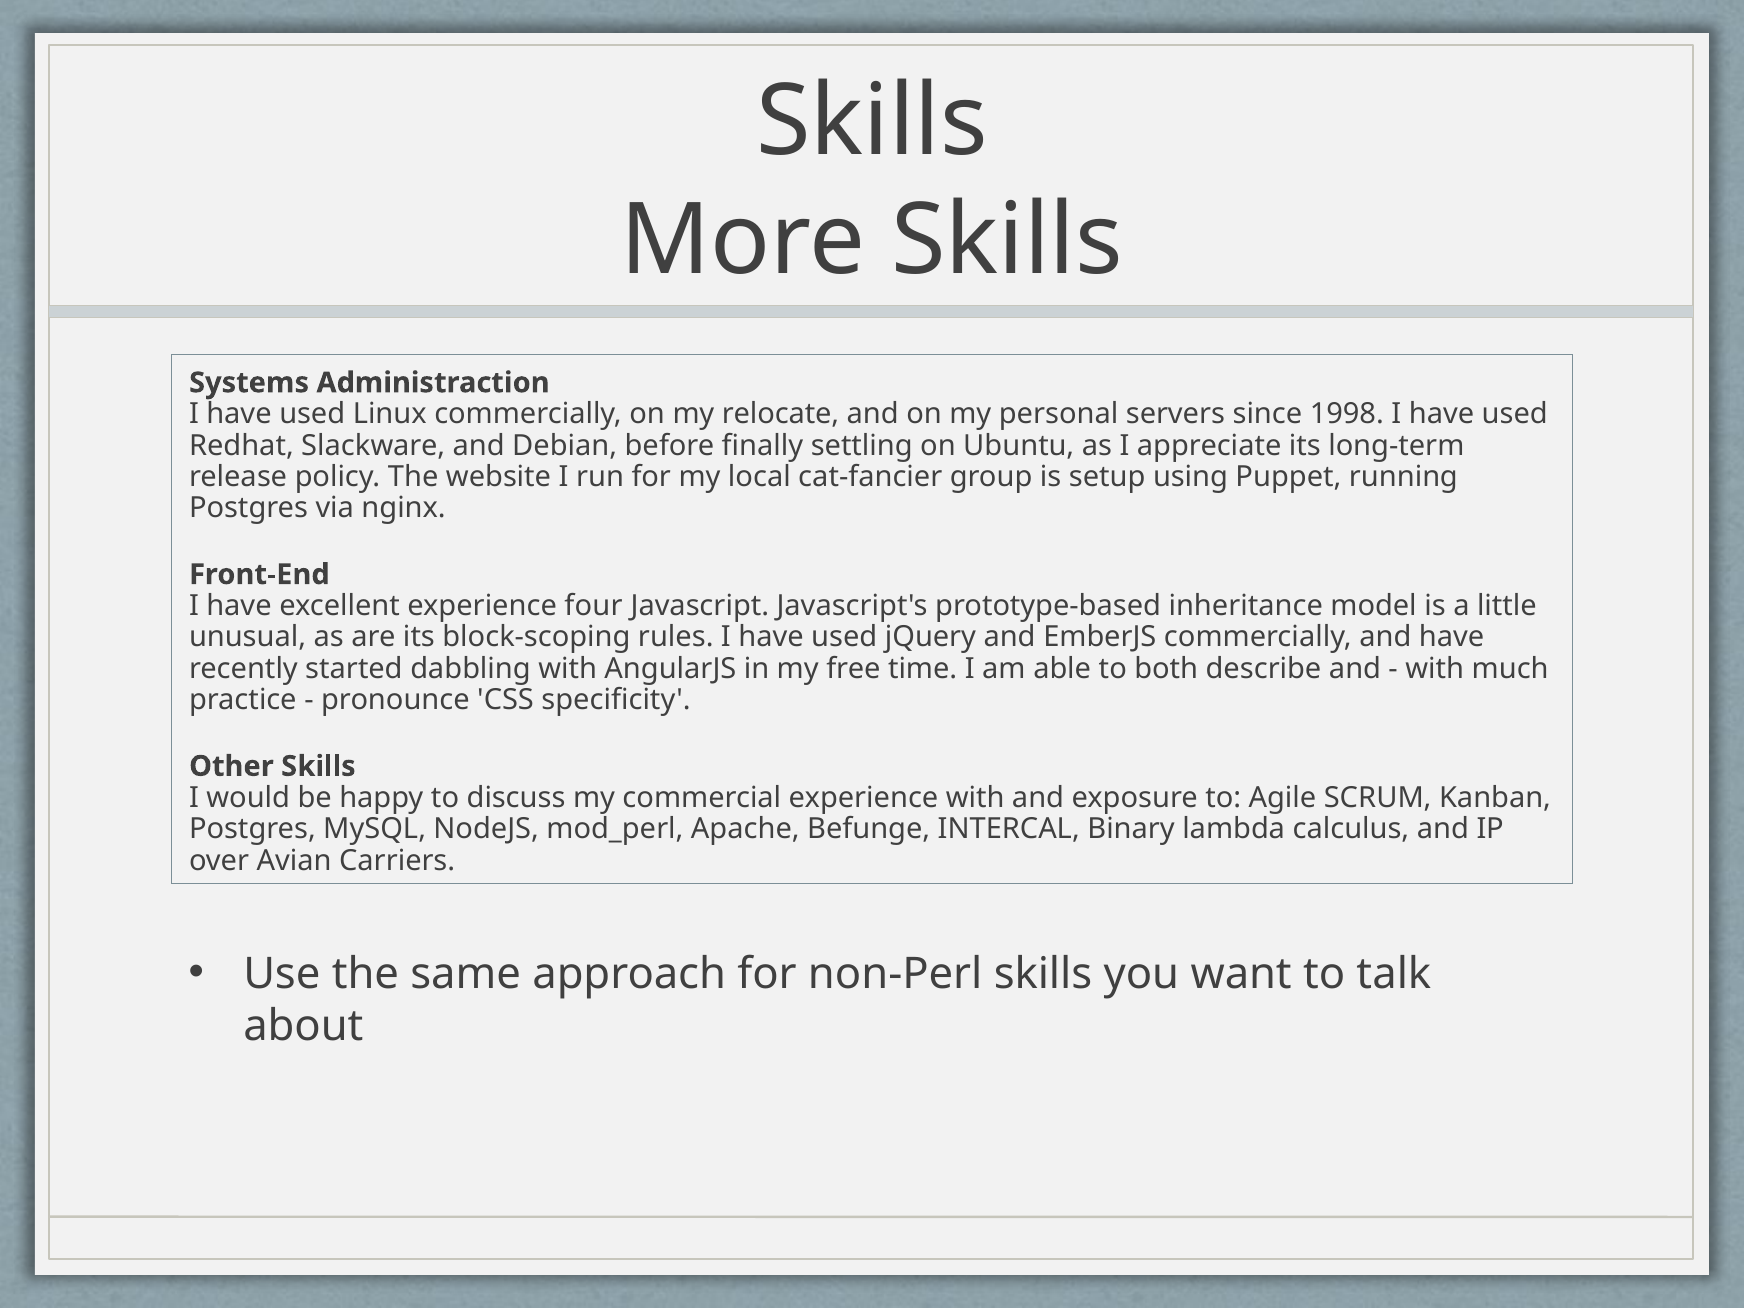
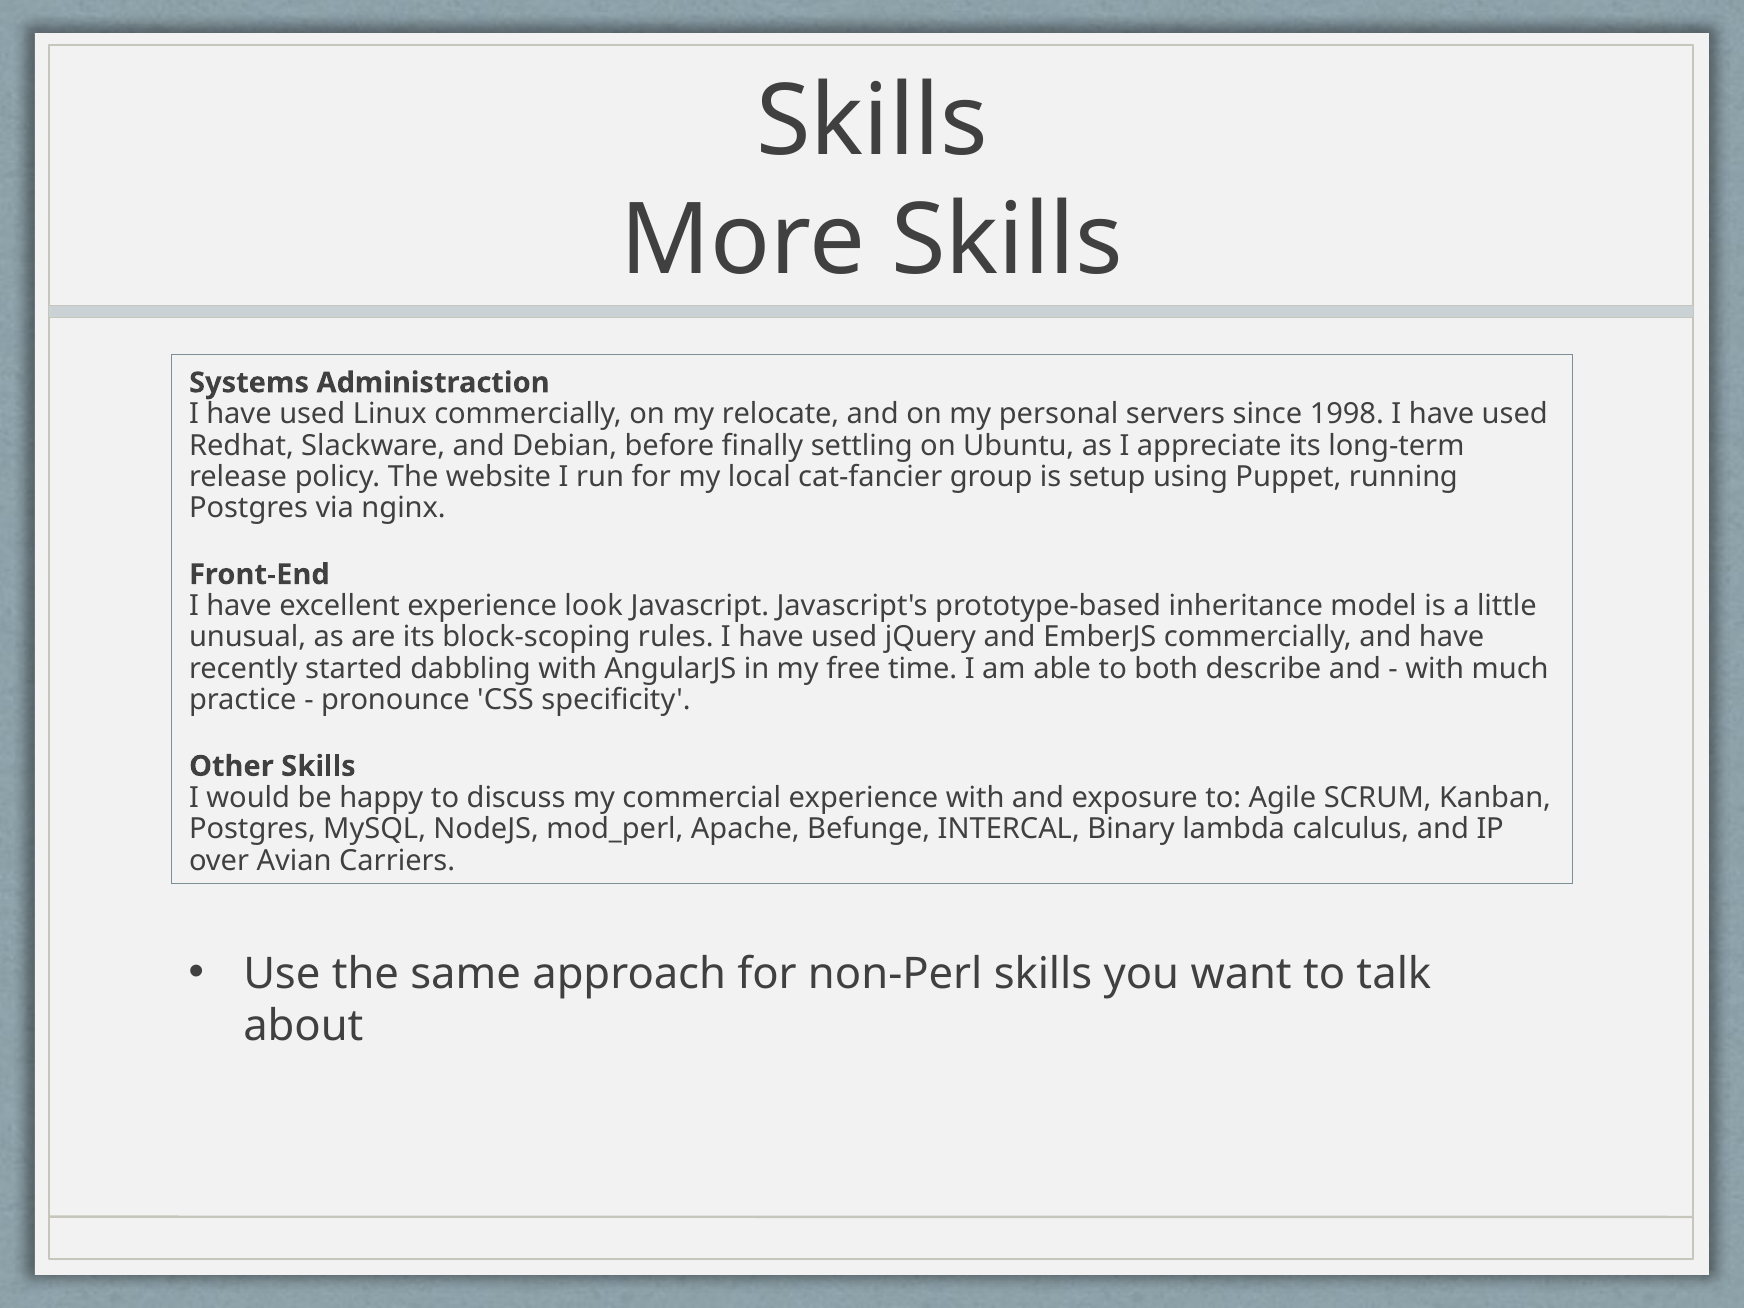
four: four -> look (594, 606)
